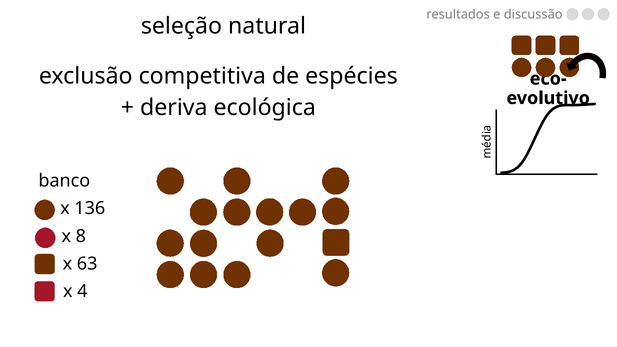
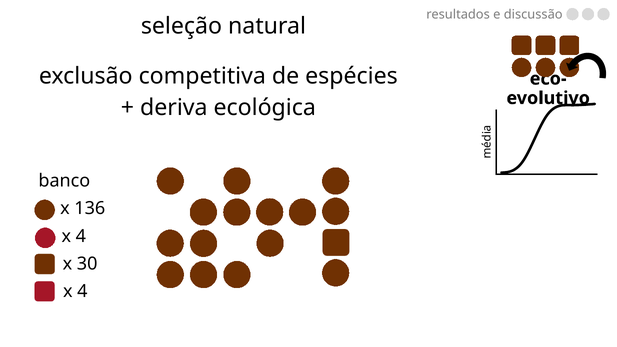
8: 8 -> 4 (81, 236)
63: 63 -> 30 (87, 264)
